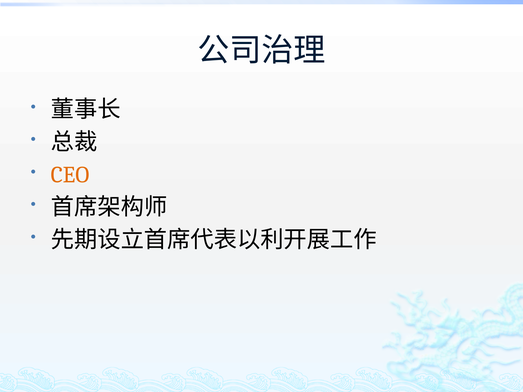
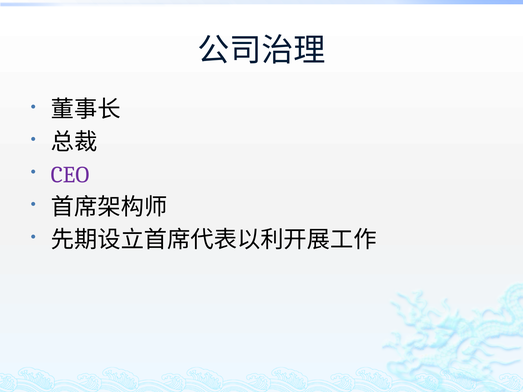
CEO colour: orange -> purple (70, 175)
